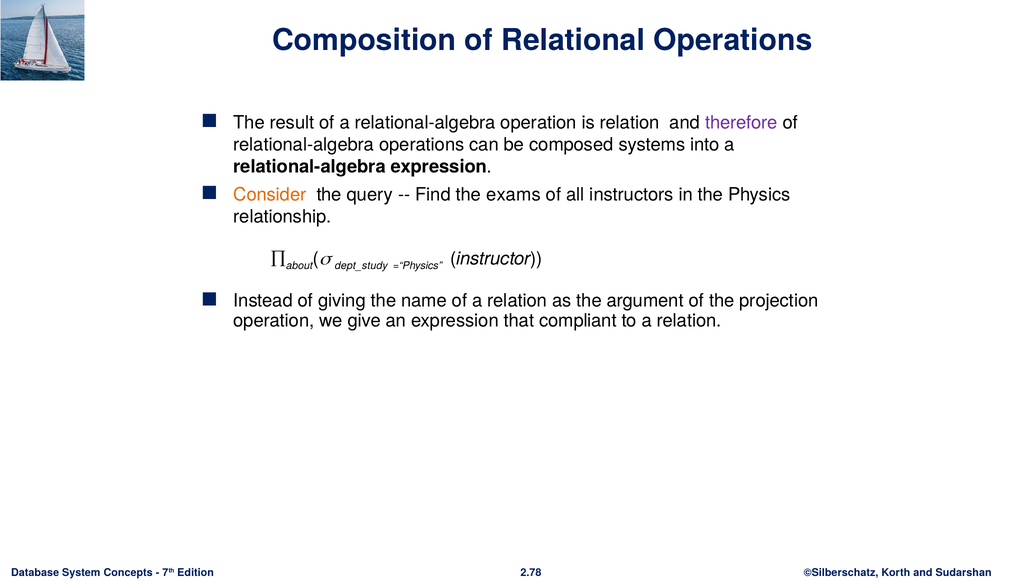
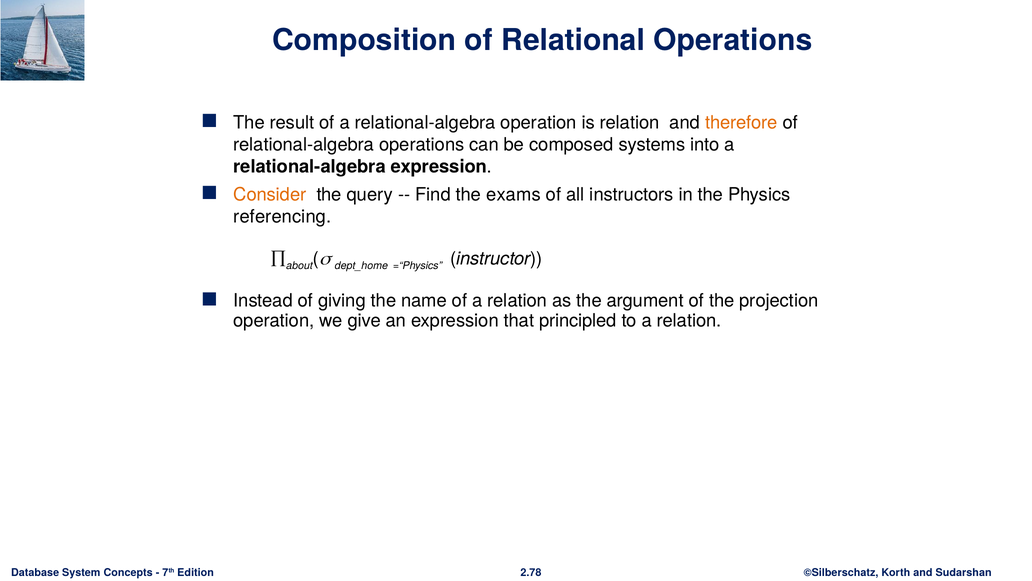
therefore colour: purple -> orange (741, 123)
relationship: relationship -> referencing (282, 217)
dept_study: dept_study -> dept_home (361, 265)
compliant: compliant -> principled (578, 320)
